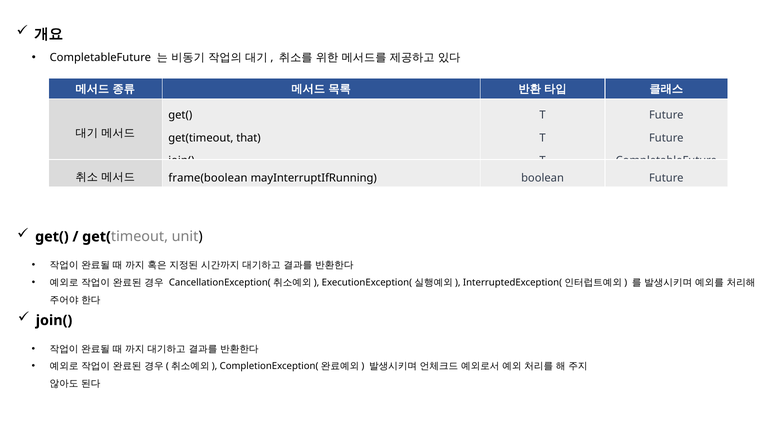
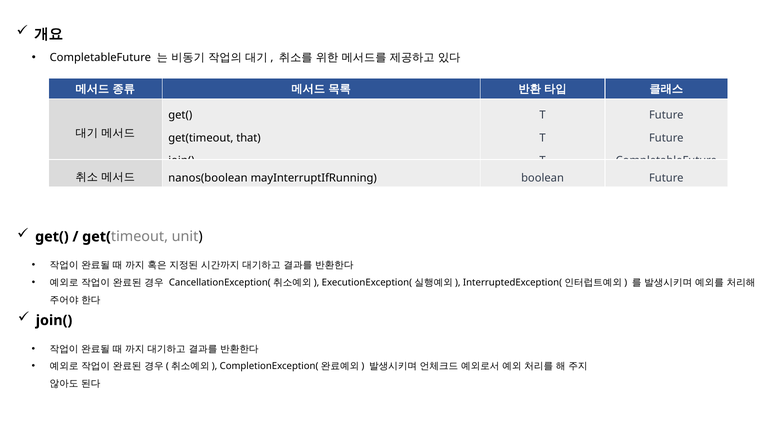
frame(boolean: frame(boolean -> nanos(boolean (208, 178)
